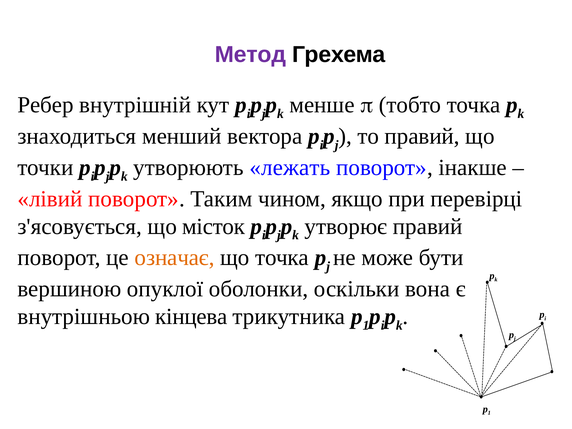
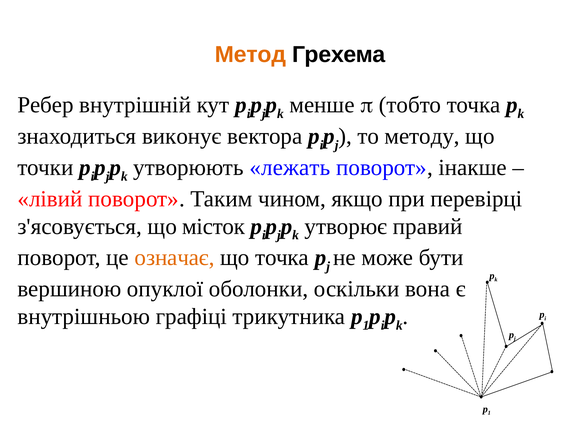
Метод colour: purple -> orange (250, 55)
менший: менший -> виконує (182, 136)
то правий: правий -> методу (422, 136)
кінцева: кінцева -> графіці (191, 317)
